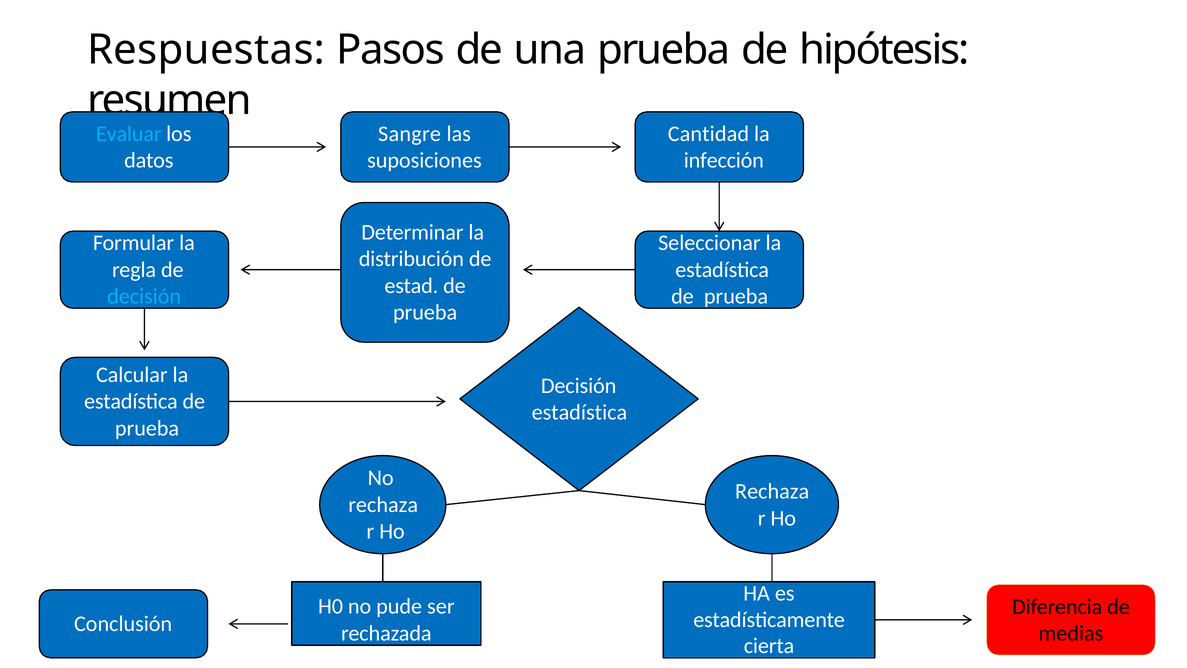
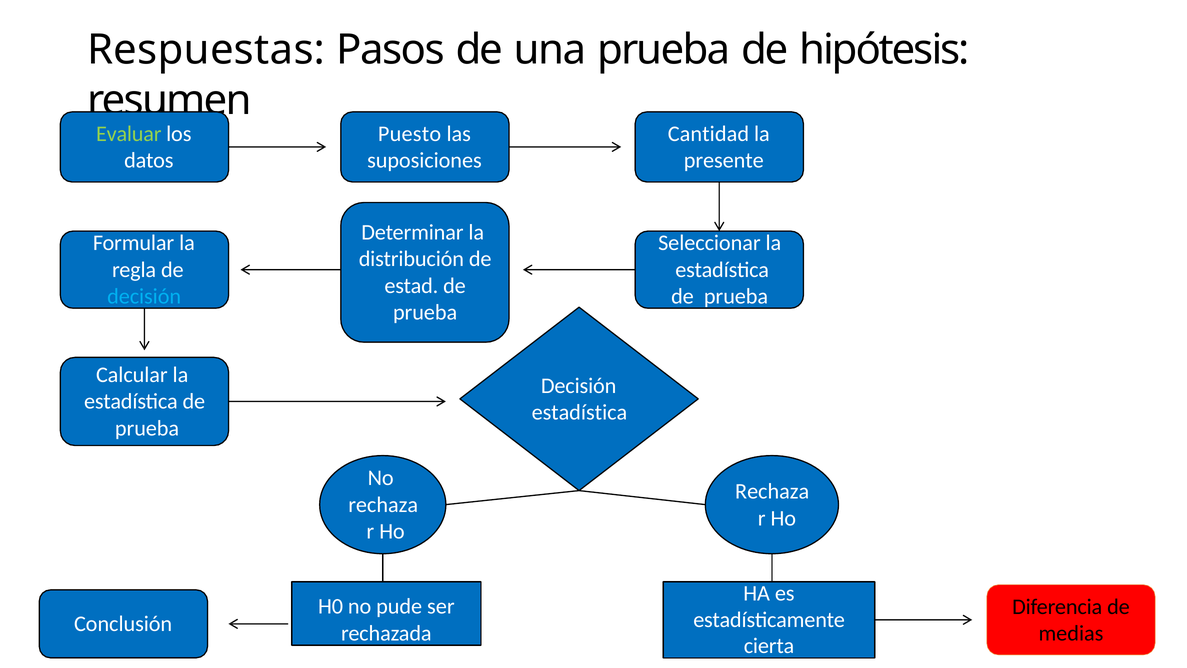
Evaluar colour: light blue -> light green (129, 134)
Sangre: Sangre -> Puesto (410, 134)
infección: infección -> presente (724, 160)
